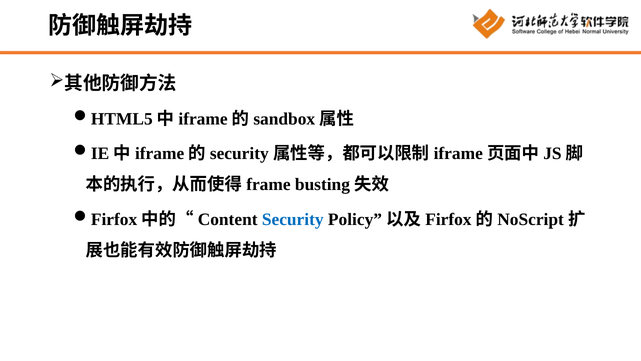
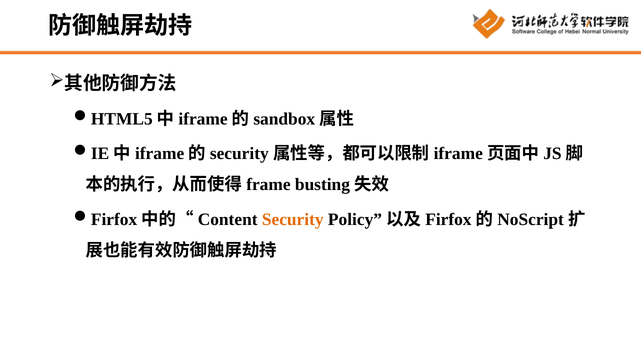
Security colour: blue -> orange (293, 219)
